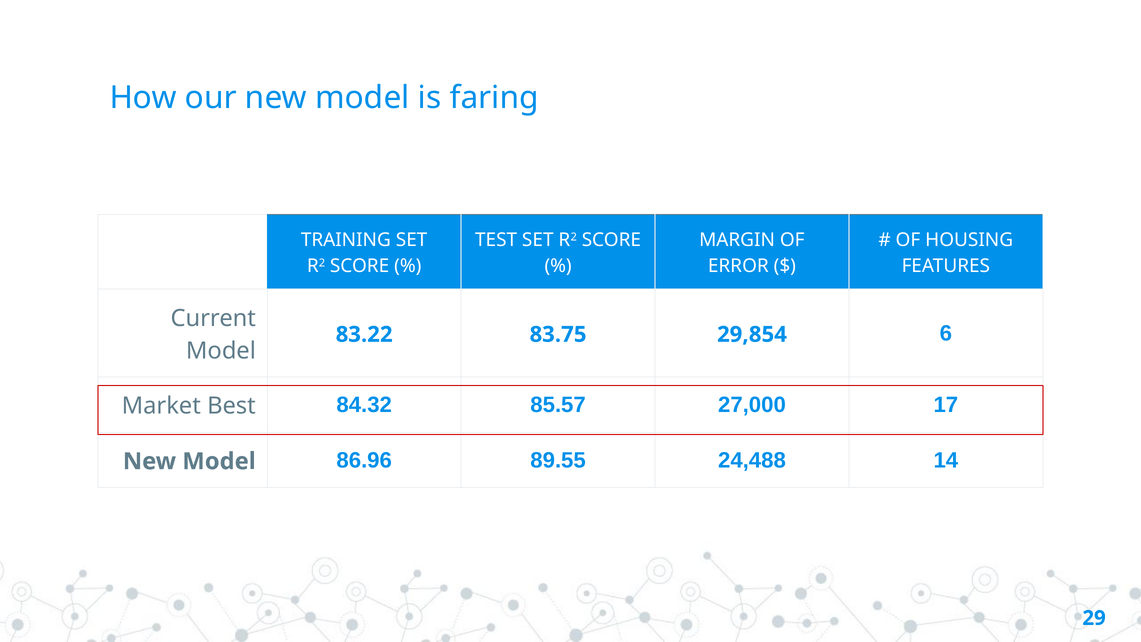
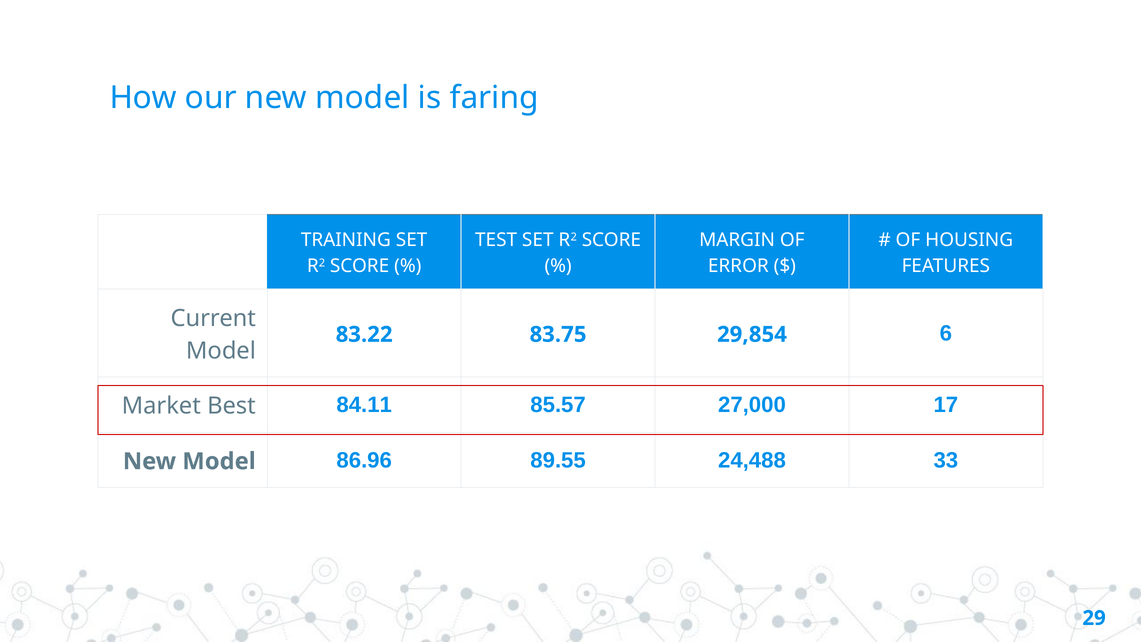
84.32: 84.32 -> 84.11 (364, 405)
14: 14 -> 33 (946, 460)
